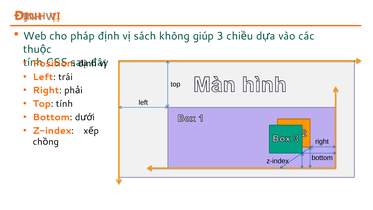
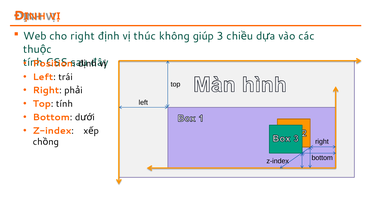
cho pháp: pháp -> right (83, 36)
sách: sách -> thúc (145, 36)
